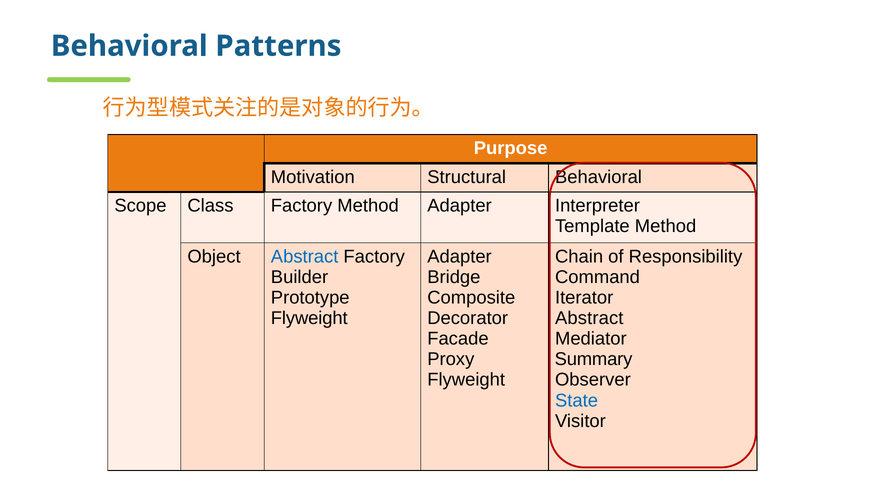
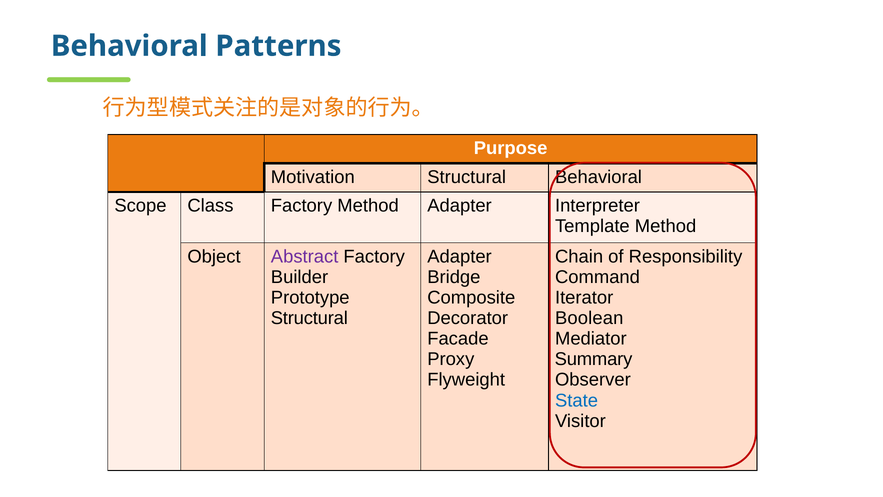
Abstract colour: blue -> purple (305, 257)
Flyweight: Flyweight -> Structural (309, 318)
Abstract: Abstract -> Boolean (589, 318)
